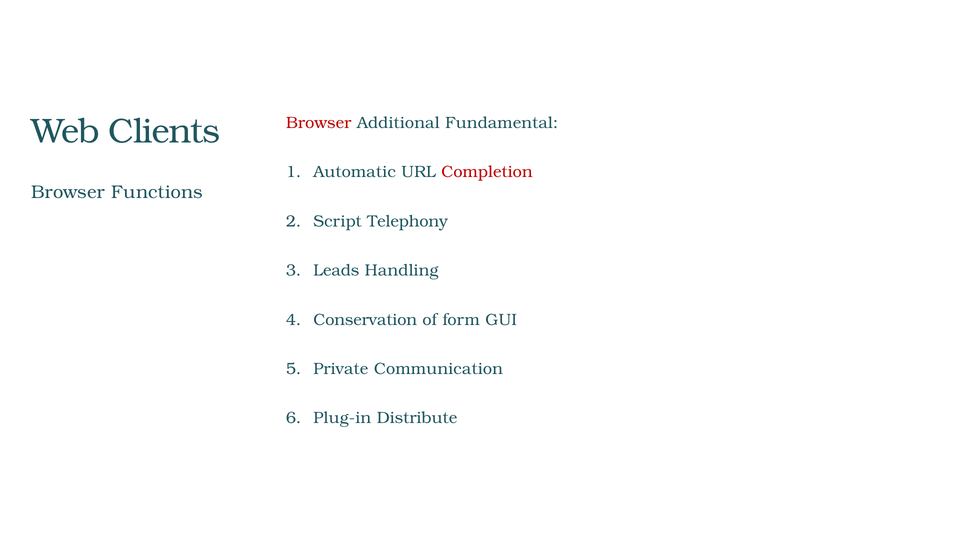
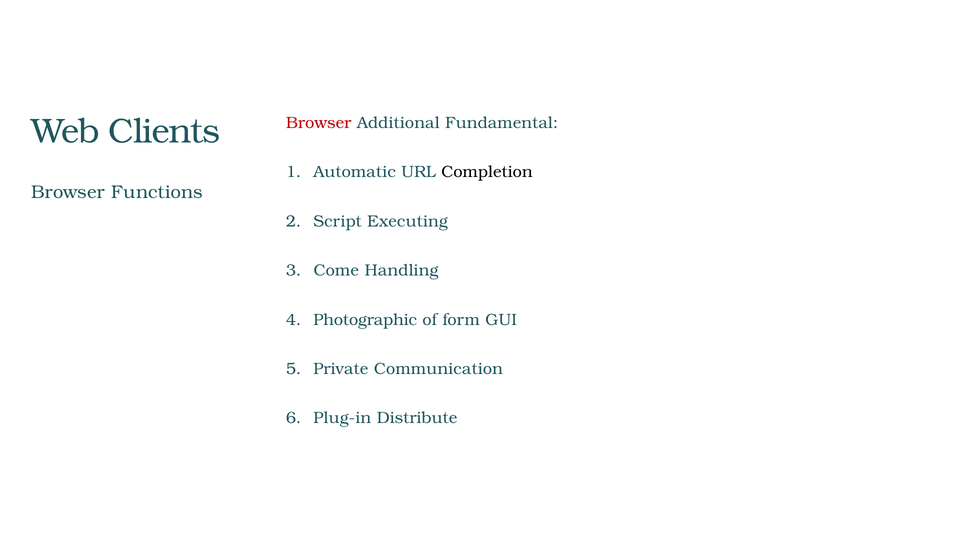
Completion colour: red -> black (487, 172)
Telephony: Telephony -> Executing (407, 221)
Leads: Leads -> Come (336, 271)
Conservation: Conservation -> Photographic (365, 320)
